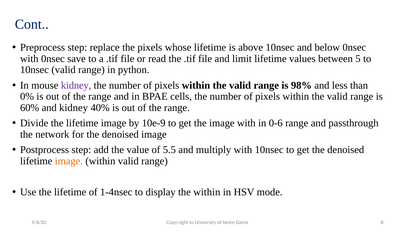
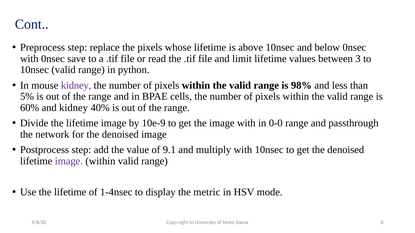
5: 5 -> 3 (358, 59)
0%: 0% -> 5% (27, 97)
0-6: 0-6 -> 0-0 (276, 123)
5.5: 5.5 -> 9.1 (169, 150)
image colour: orange -> purple (69, 161)
the within: within -> metric (207, 192)
